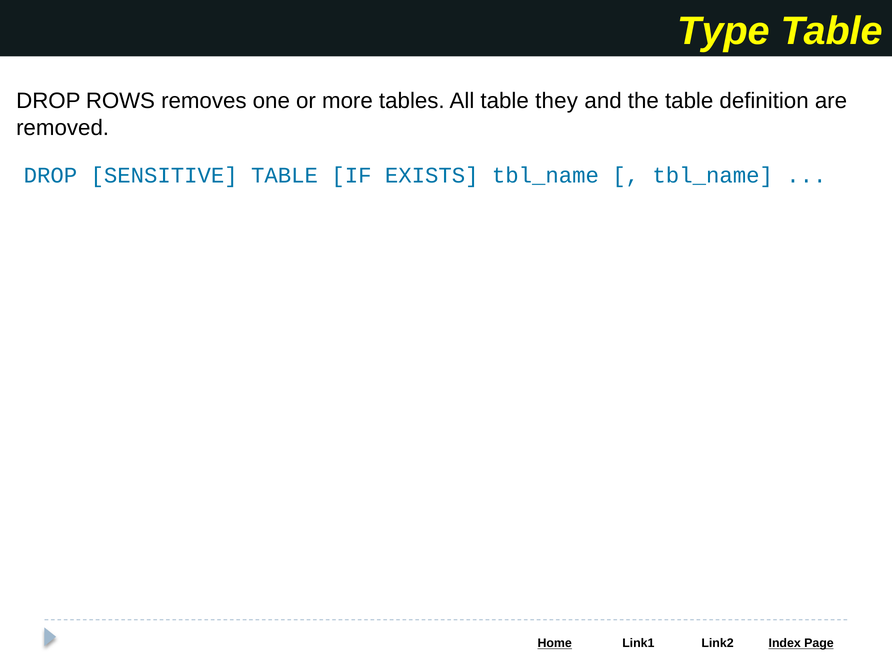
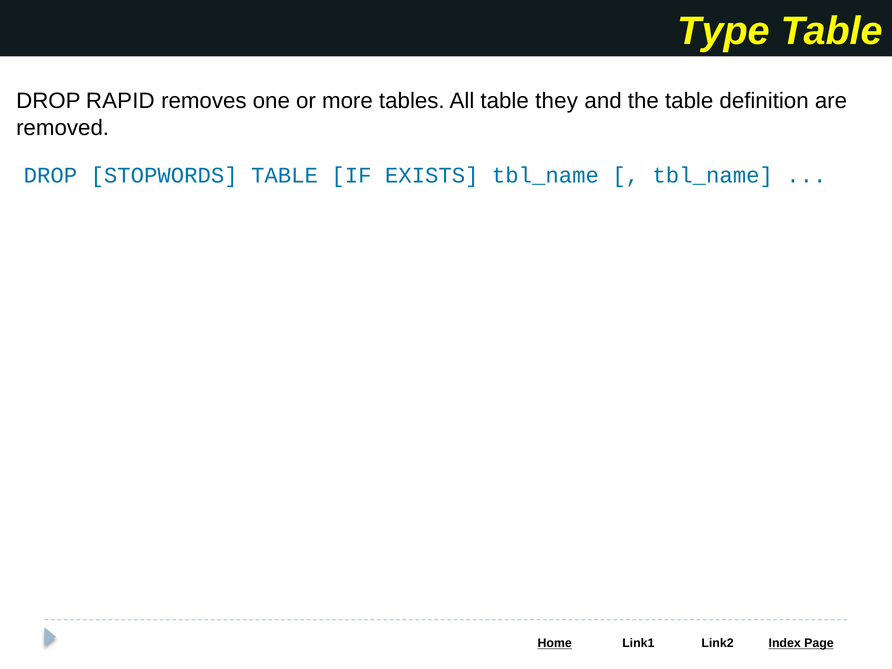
ROWS: ROWS -> RAPID (120, 101)
SENSITIVE: SENSITIVE -> STOPWORDS (164, 175)
